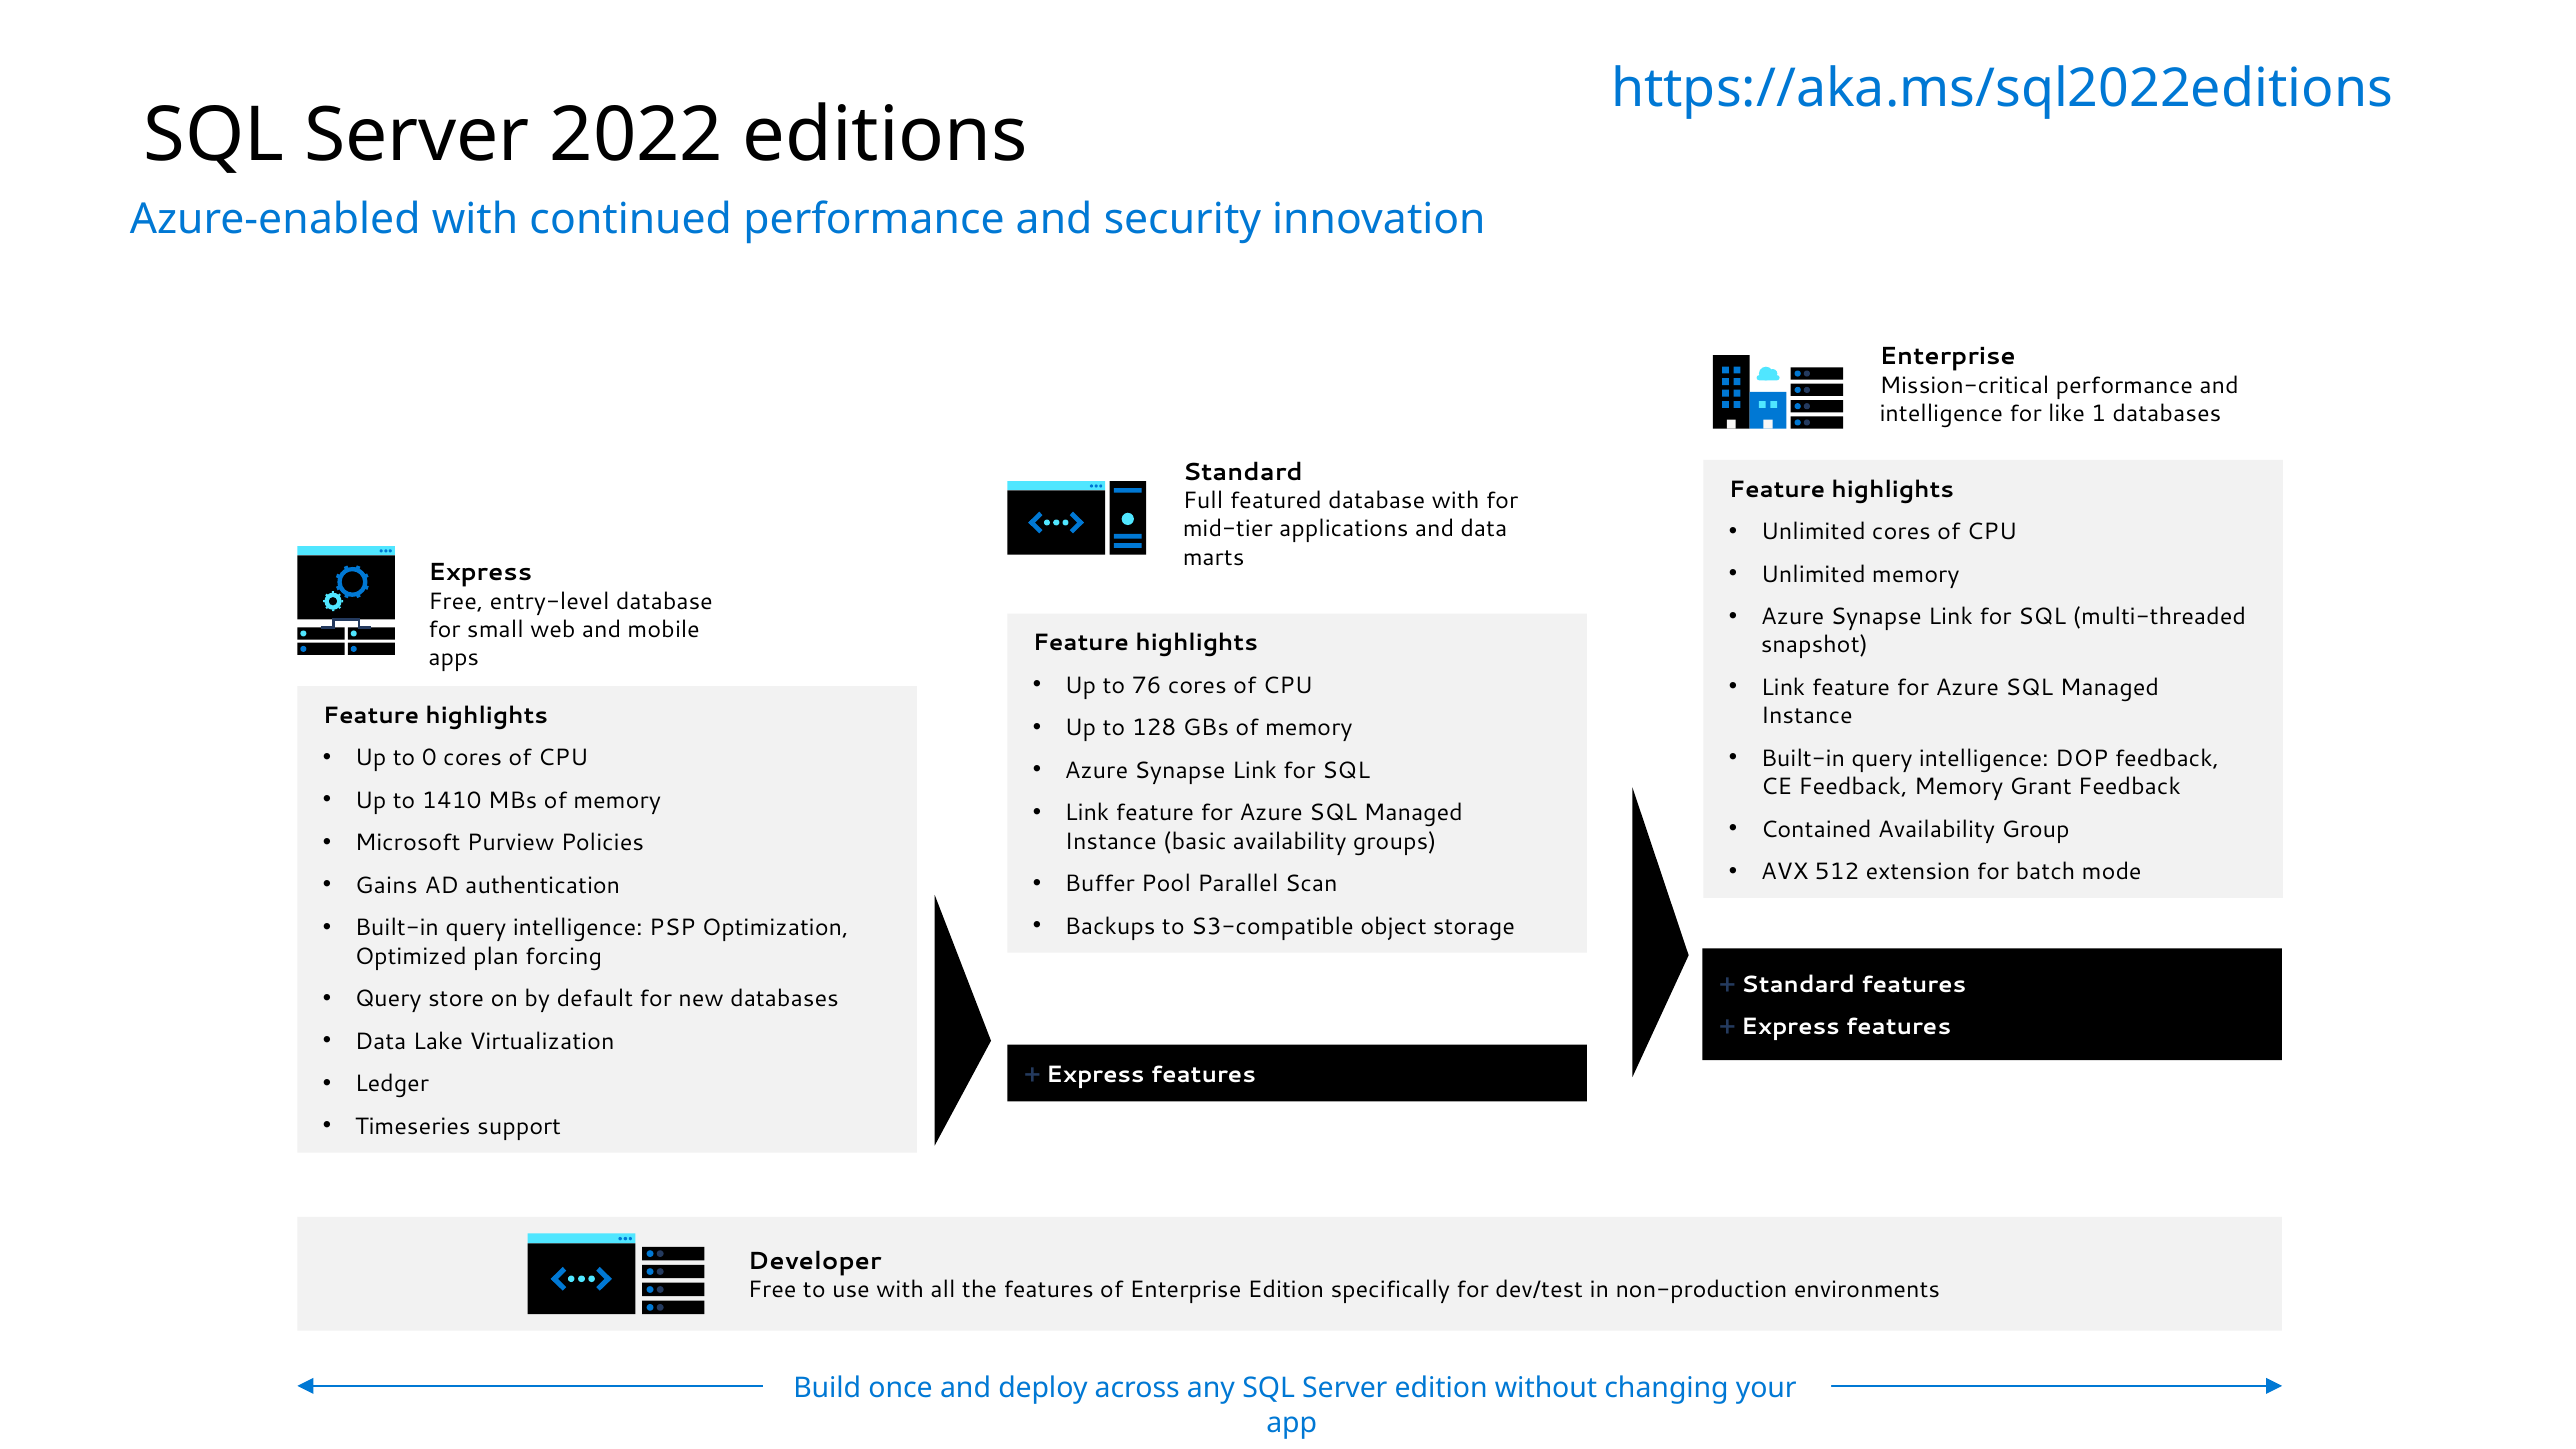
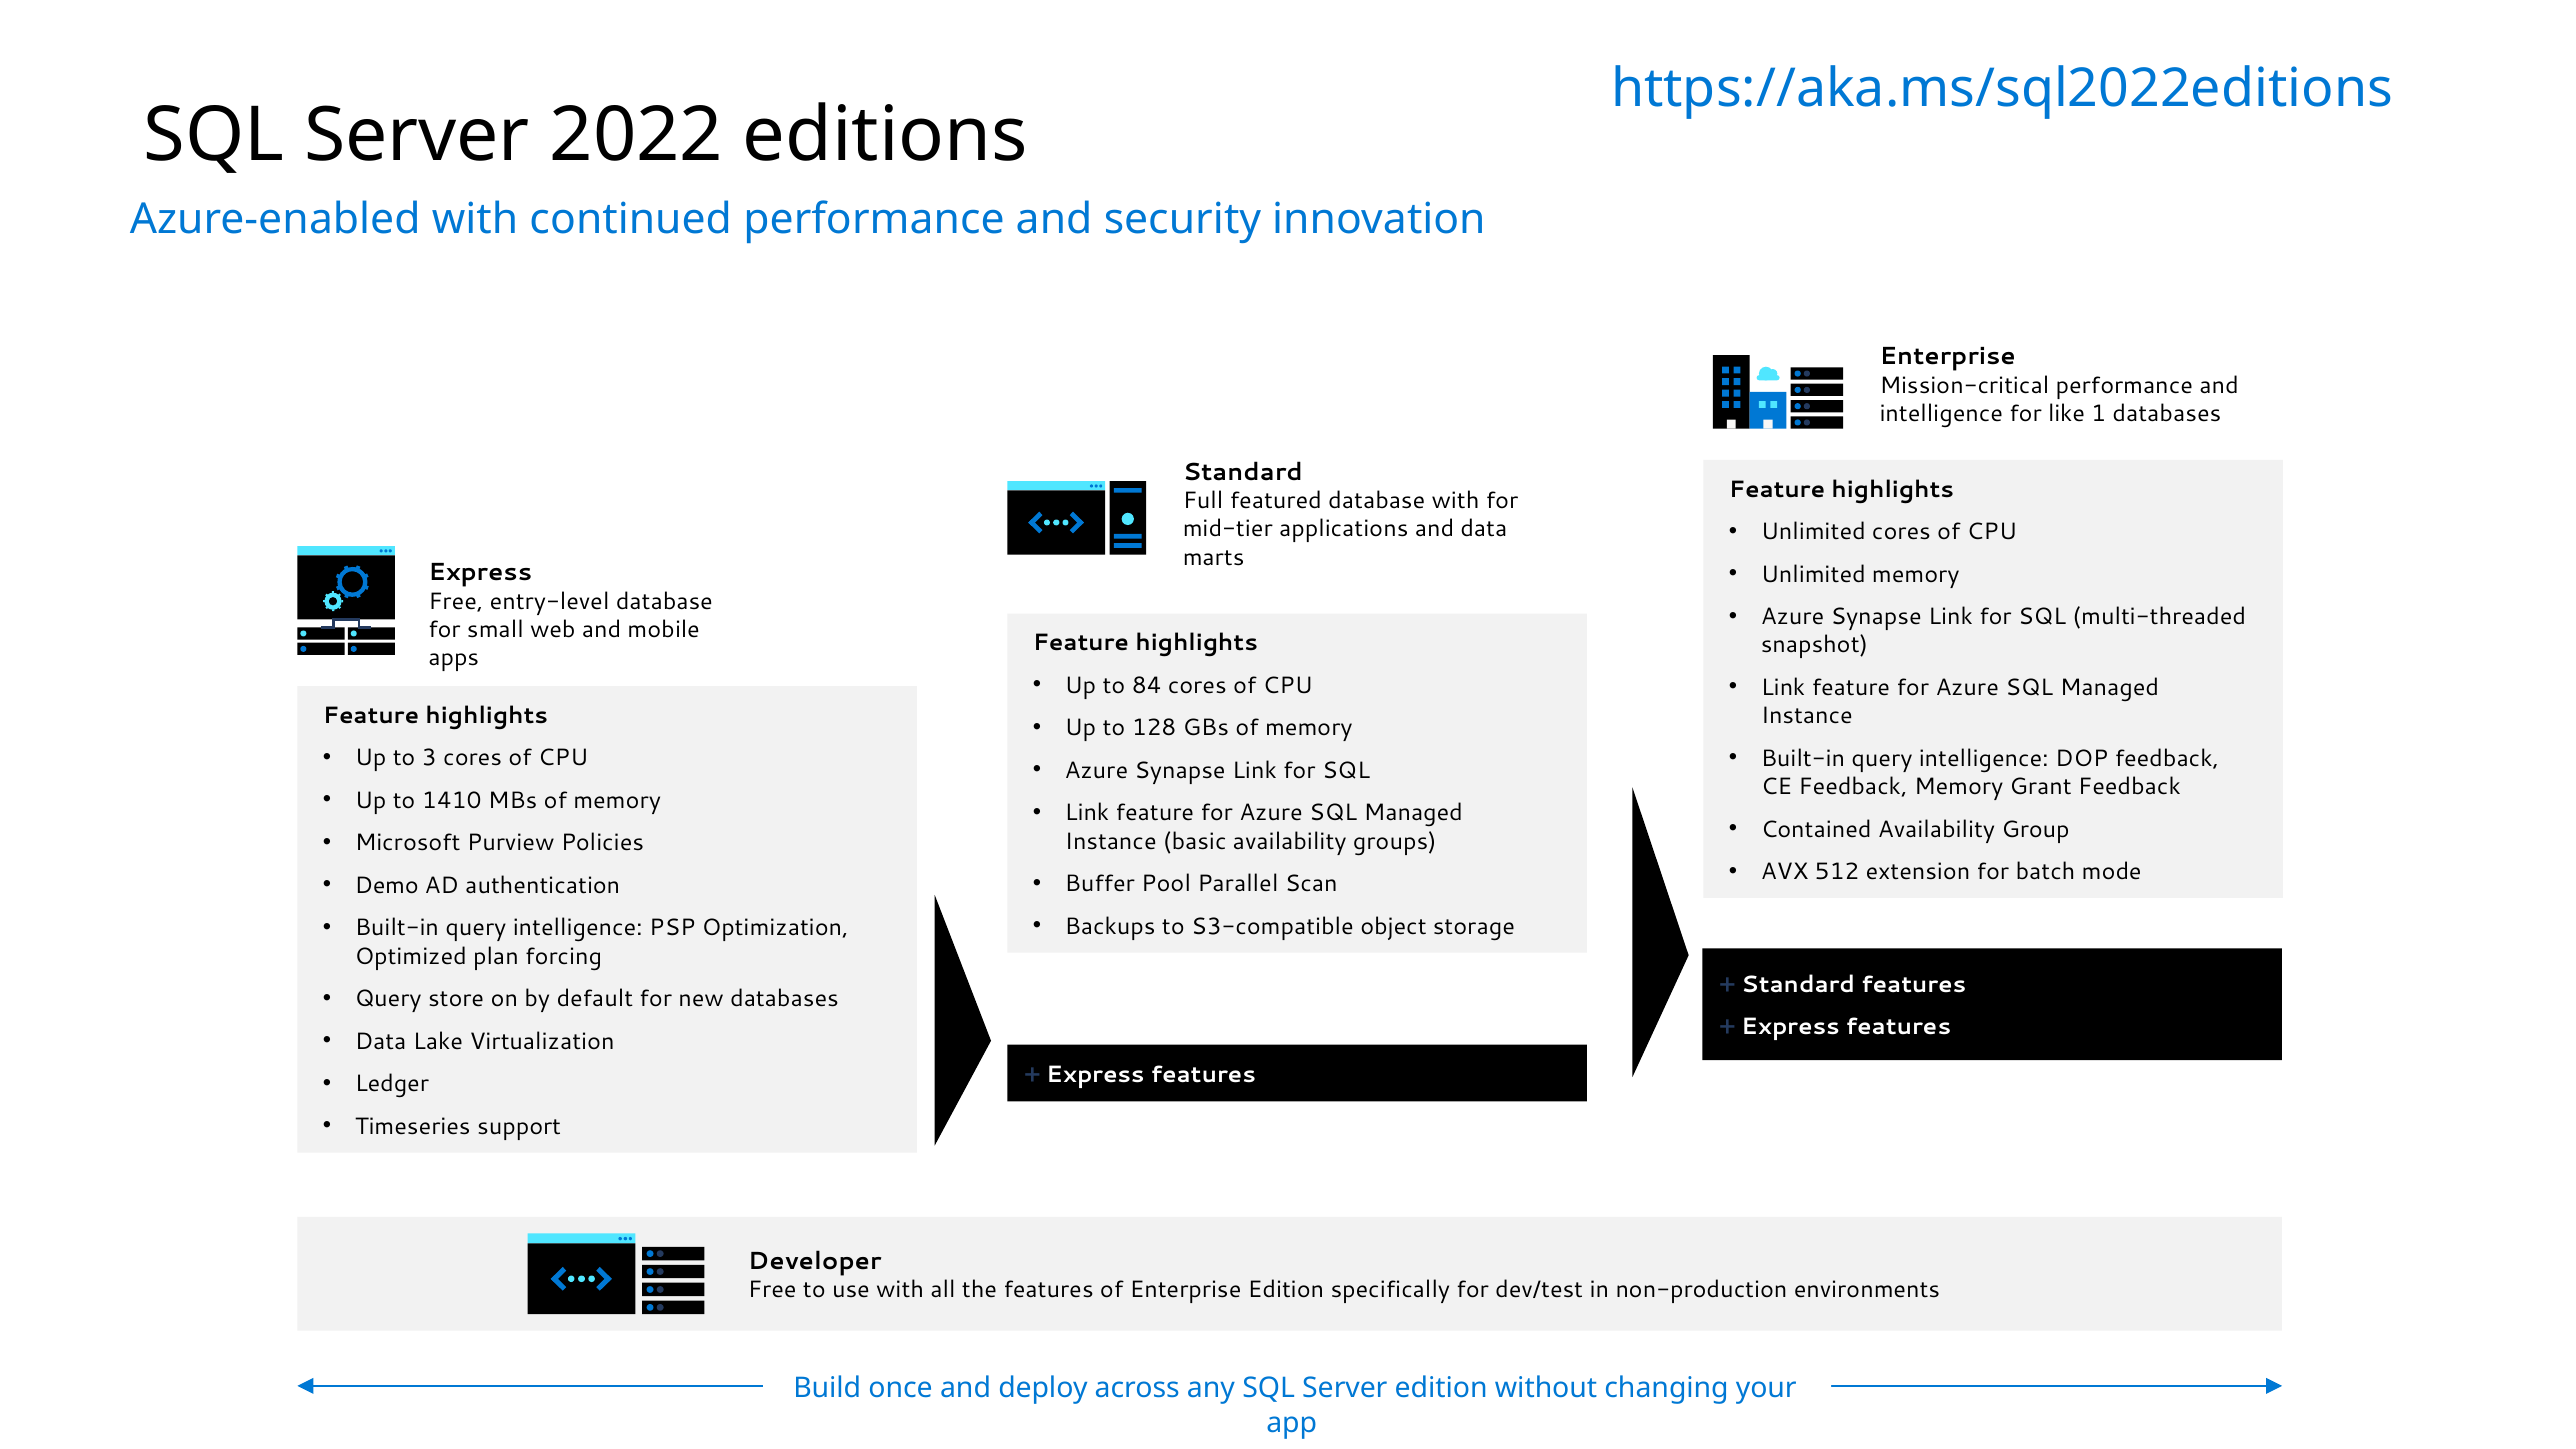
76: 76 -> 84 (1147, 686)
0: 0 -> 3 (429, 758)
Gains: Gains -> Demo (387, 886)
